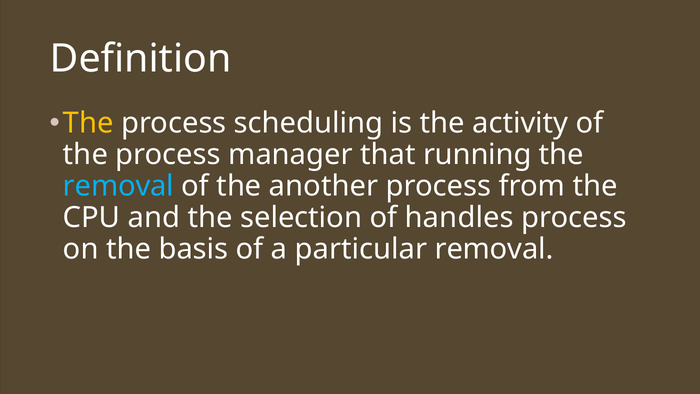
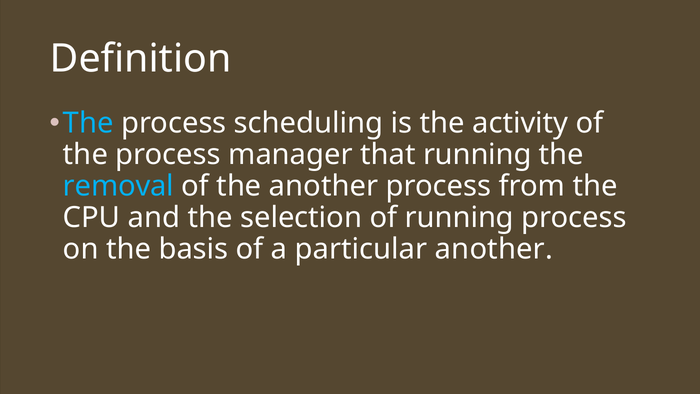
The colour: yellow -> light blue (88, 123)
of handles: handles -> running (459, 217)
particular removal: removal -> another (494, 249)
